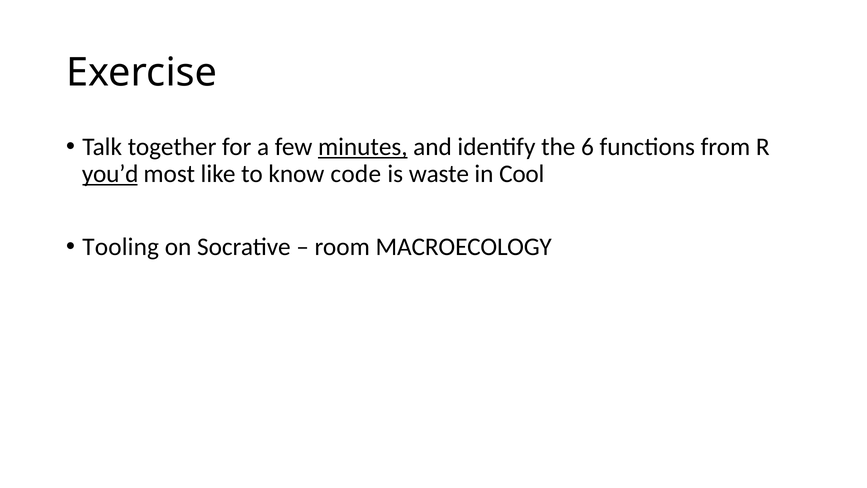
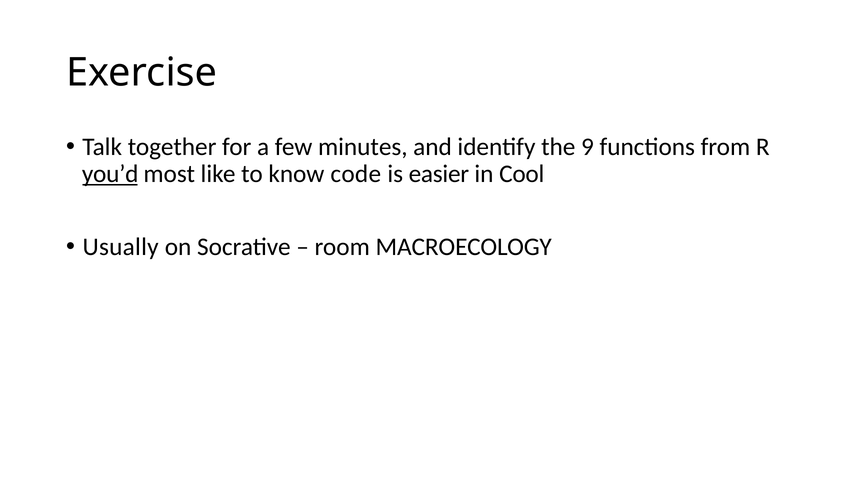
minutes underline: present -> none (363, 147)
6: 6 -> 9 (588, 147)
waste: waste -> easier (439, 174)
Tooling: Tooling -> Usually (121, 247)
